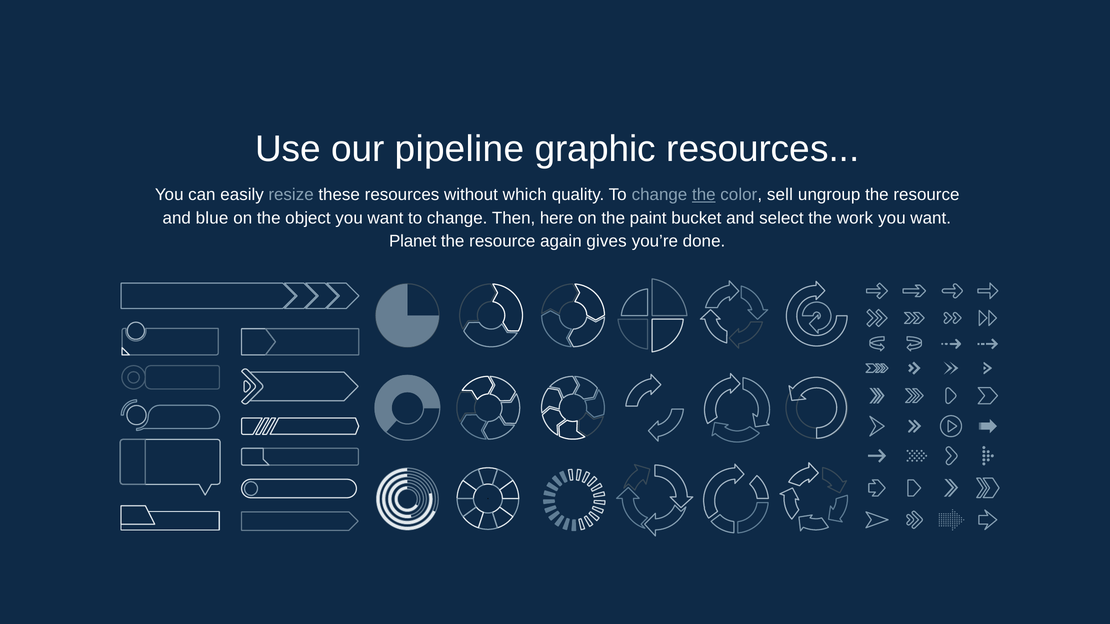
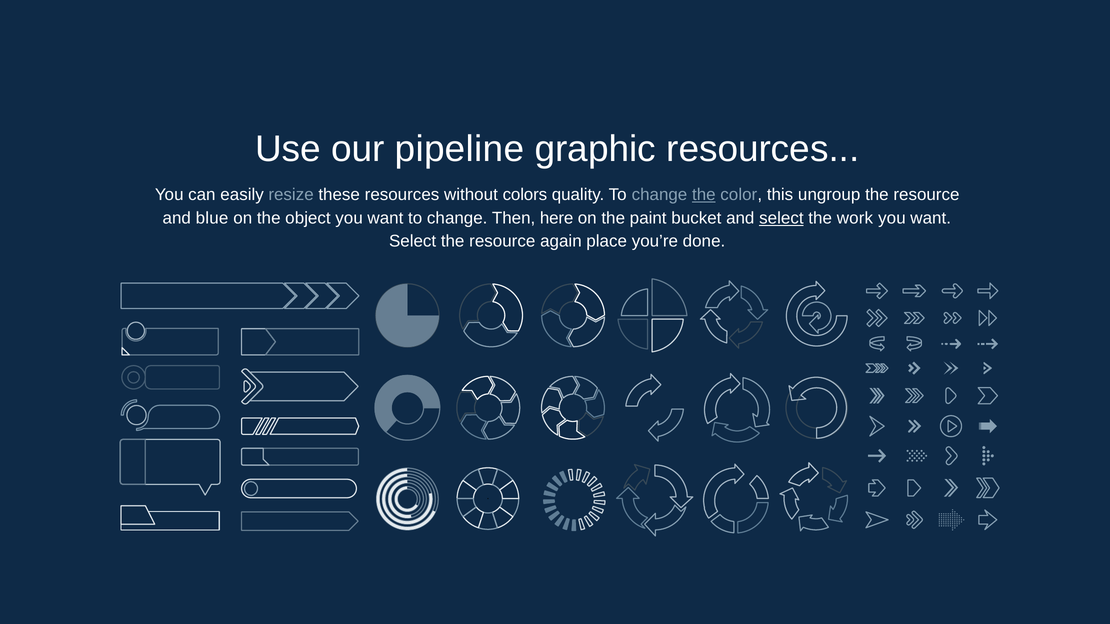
which: which -> colors (525, 195)
sell: sell -> this (780, 195)
select underline: none -> present (781, 218)
Planet: Planet -> Select (413, 242)
gives: gives -> place (607, 242)
